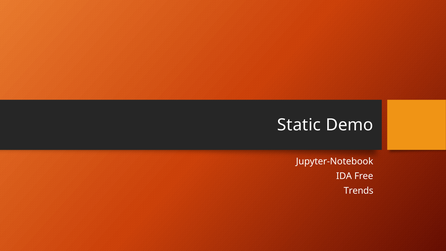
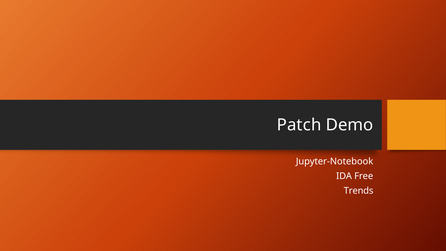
Static: Static -> Patch (299, 125)
